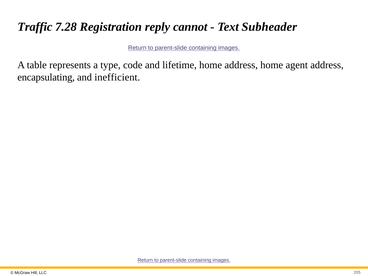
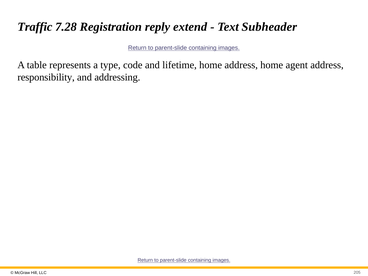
cannot: cannot -> extend (190, 27)
encapsulating: encapsulating -> responsibility (46, 77)
inefficient: inefficient -> addressing (117, 77)
